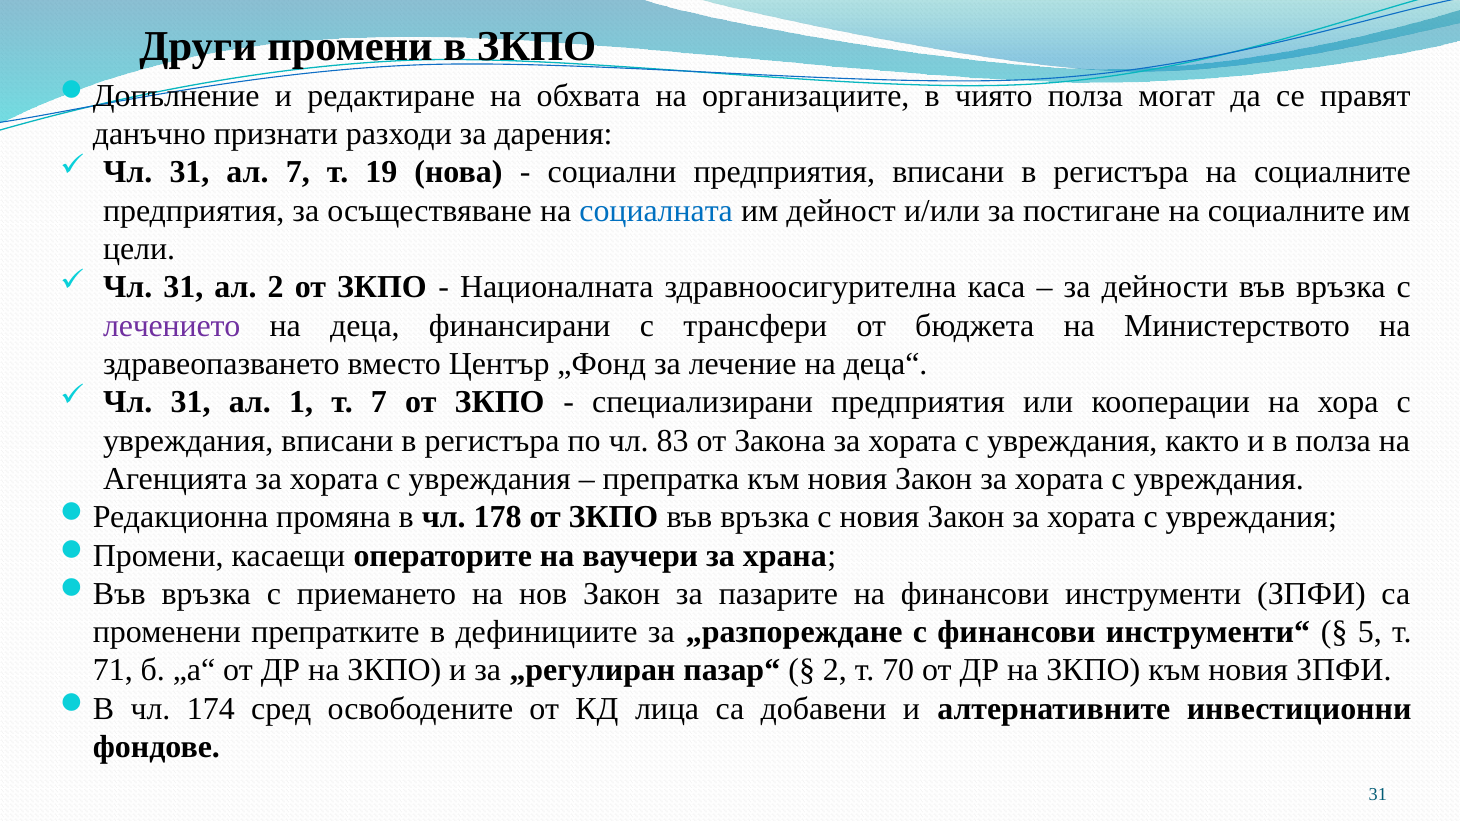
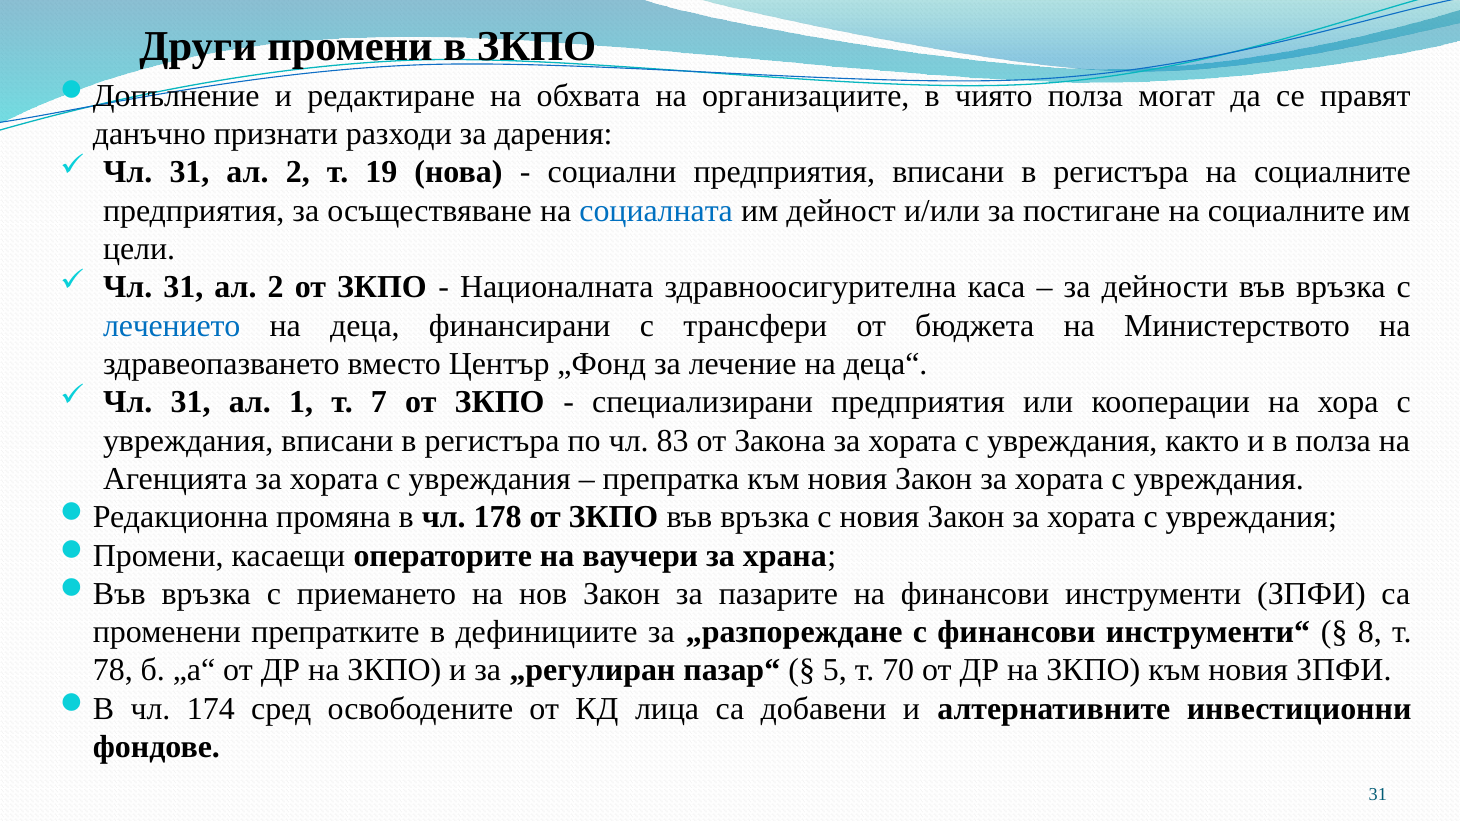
7: 7 -> 2 (298, 172)
лечението colour: purple -> blue (172, 326)
5: 5 -> 8 (1370, 632)
71: 71 -> 78 (113, 671)
2: 2 -> 5 (835, 671)
